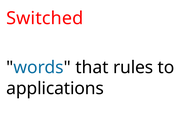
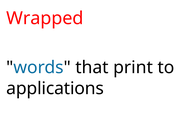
Switched: Switched -> Wrapped (45, 18)
rules: rules -> print (133, 67)
